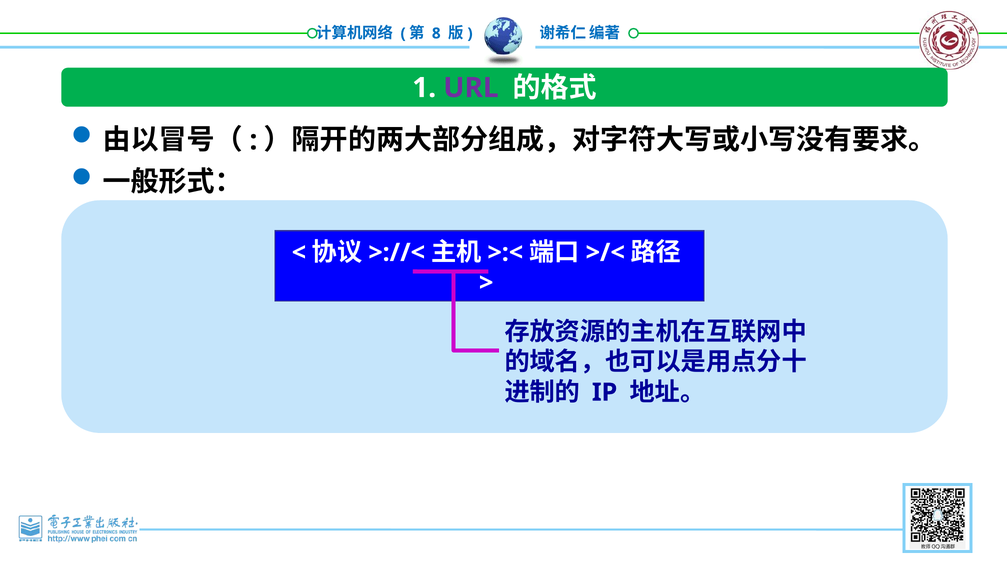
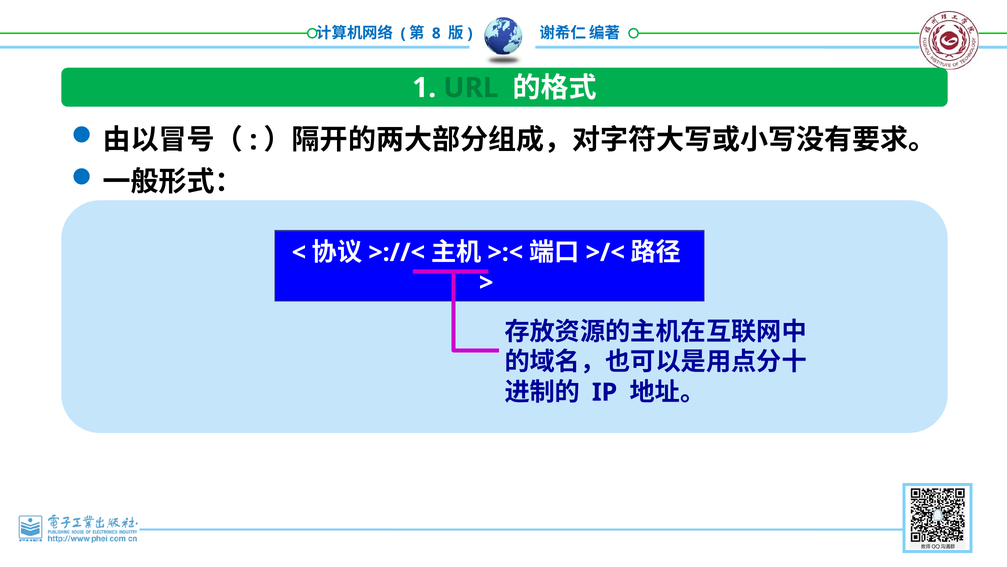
URL colour: purple -> green (471, 88)
